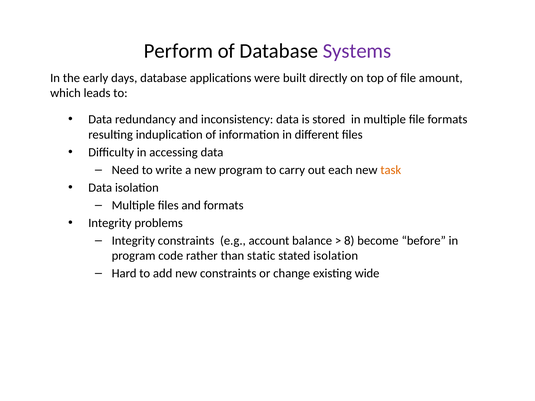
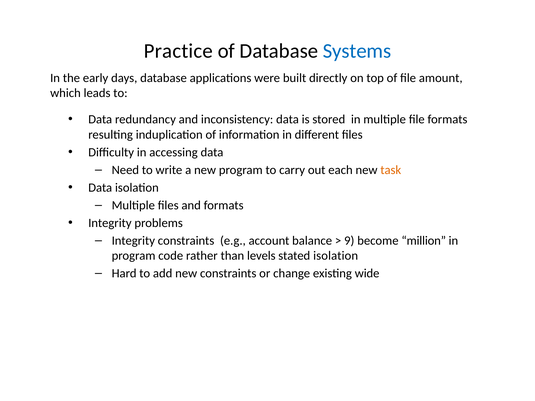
Perform: Perform -> Practice (178, 51)
Systems colour: purple -> blue (357, 51)
8: 8 -> 9 (349, 241)
before: before -> million (424, 241)
static: static -> levels (261, 256)
